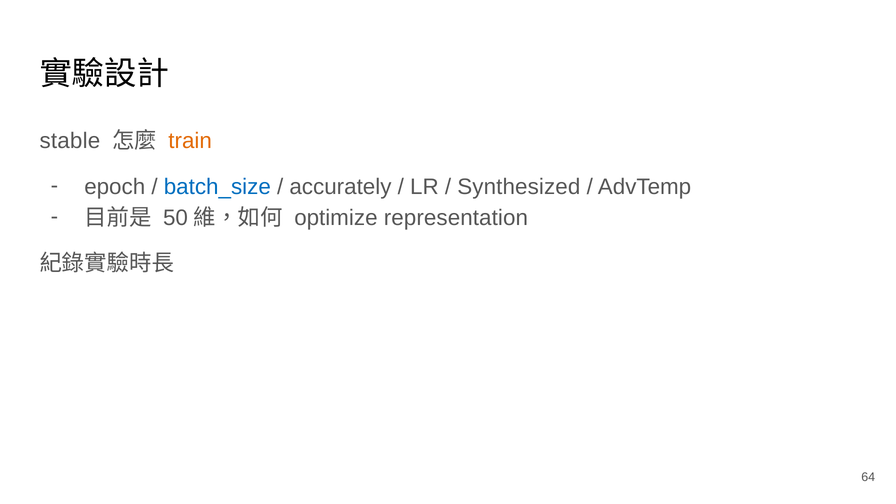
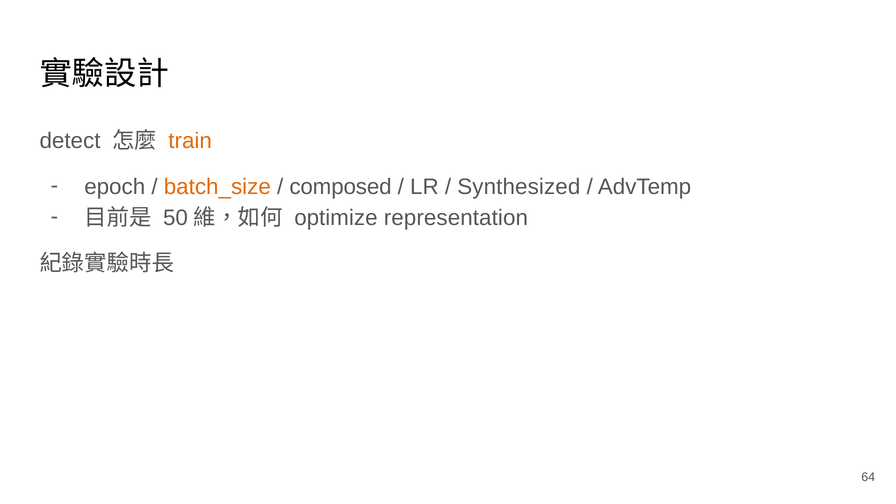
stable: stable -> detect (70, 141)
batch_size colour: blue -> orange (217, 187)
accurately: accurately -> composed (341, 187)
